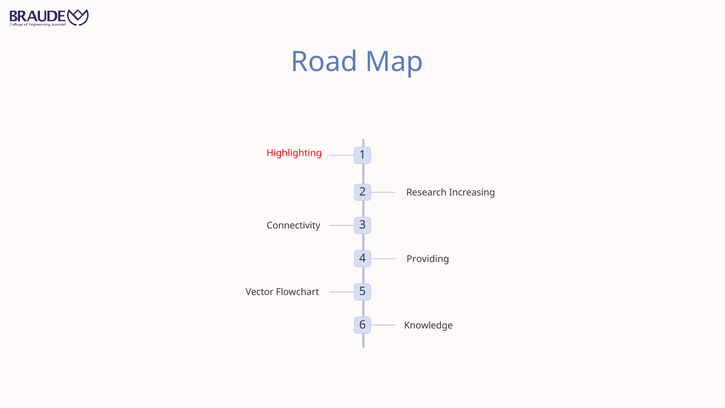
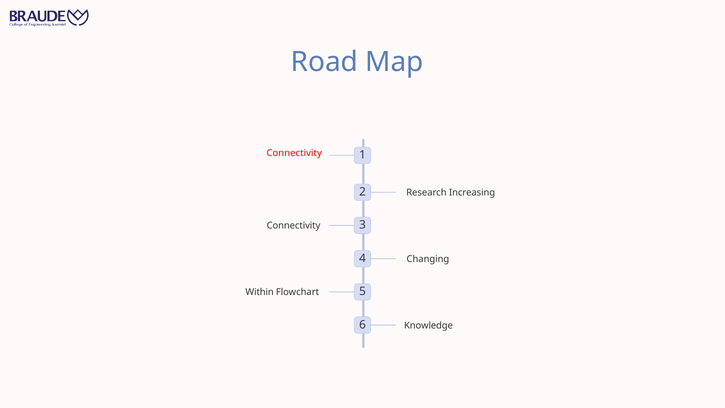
Highlighting: Highlighting -> Connectivity (294, 153)
Providing: Providing -> Changing (428, 259)
Vector: Vector -> Within (260, 292)
